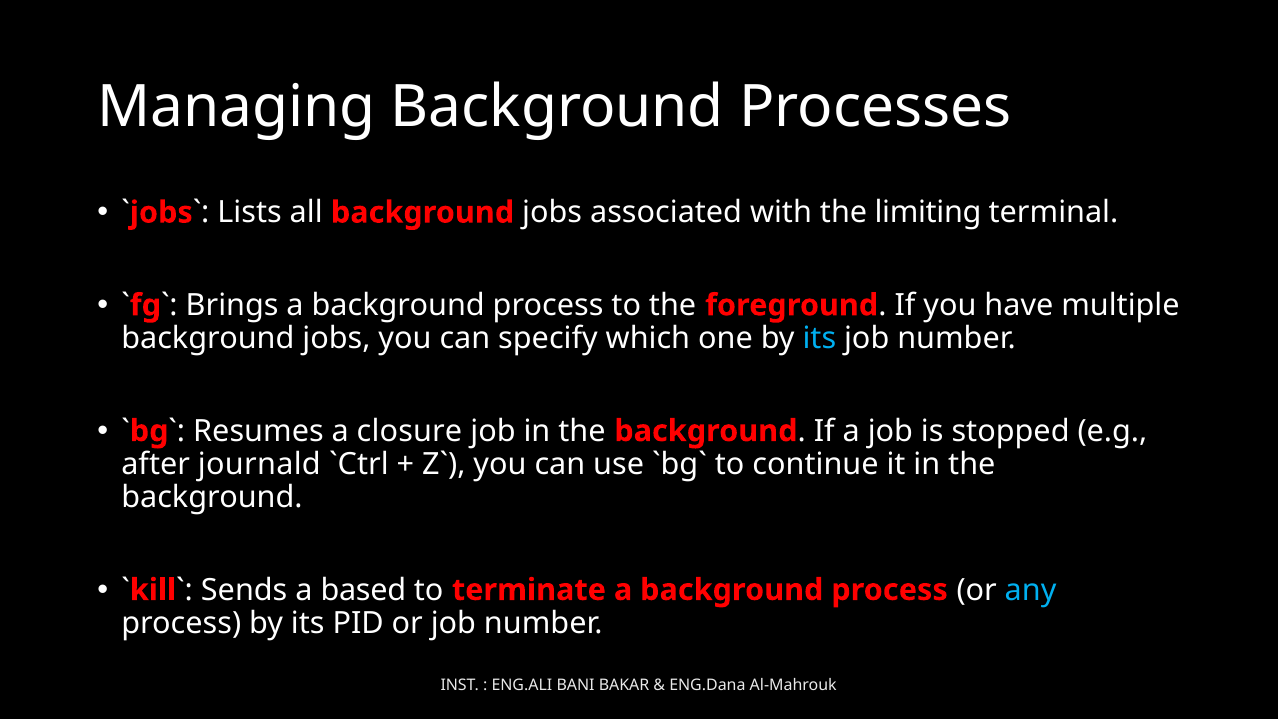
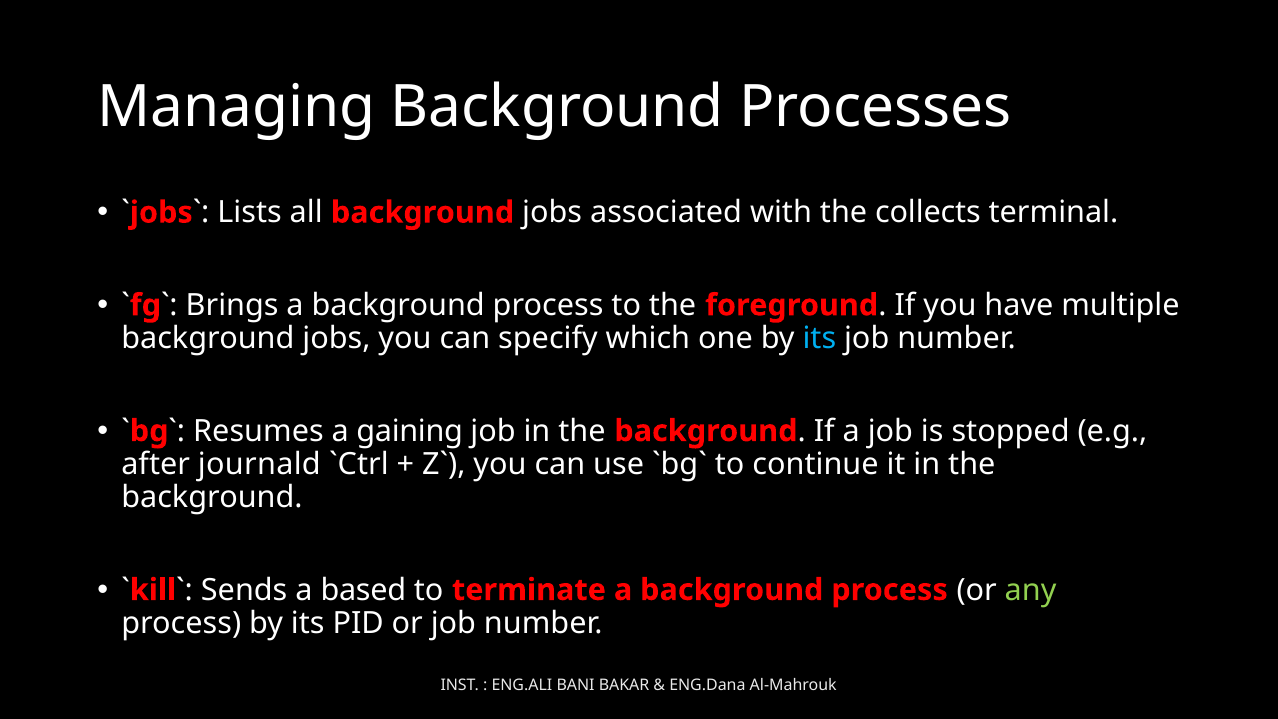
limiting: limiting -> collects (928, 213)
closure: closure -> gaining (410, 431)
any colour: light blue -> light green (1031, 590)
